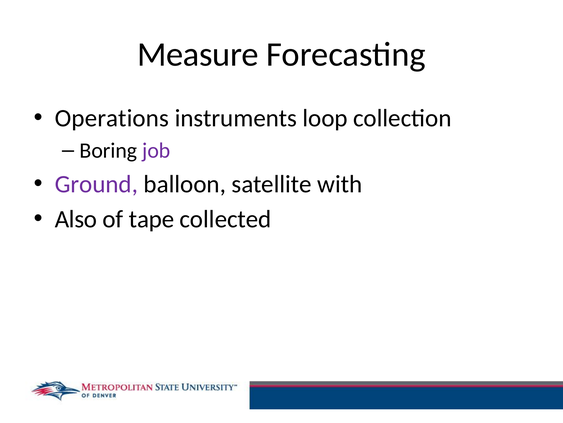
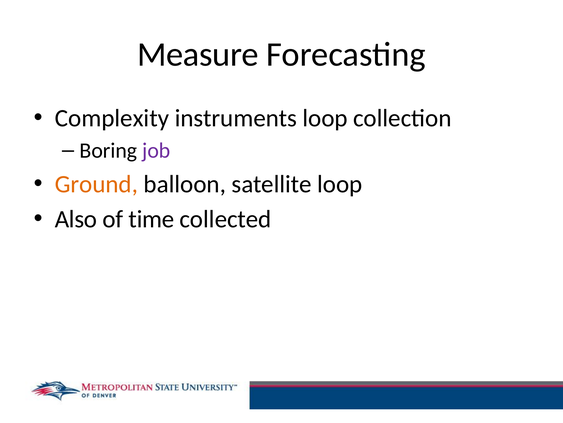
Operations: Operations -> Complexity (112, 118)
Ground colour: purple -> orange (96, 184)
satellite with: with -> loop (340, 184)
tape: tape -> time (152, 219)
